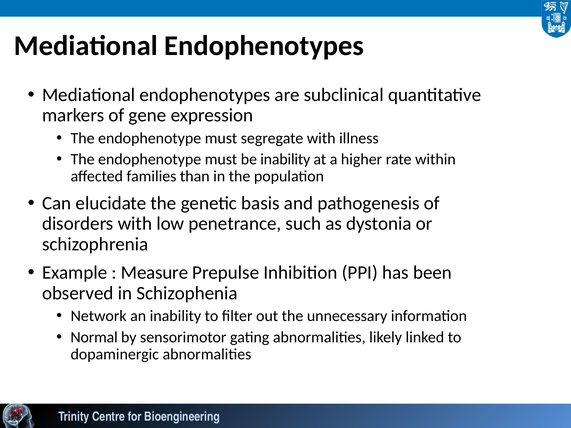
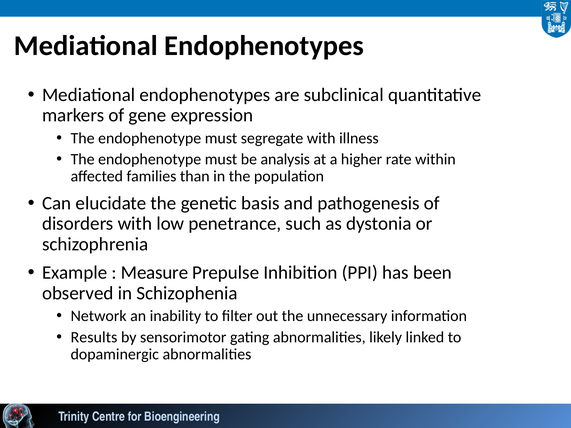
be inability: inability -> analysis (285, 159)
Normal: Normal -> Results (94, 337)
